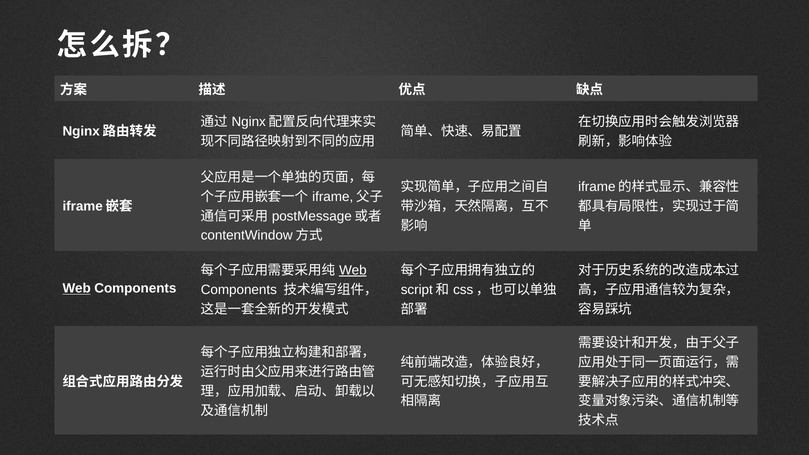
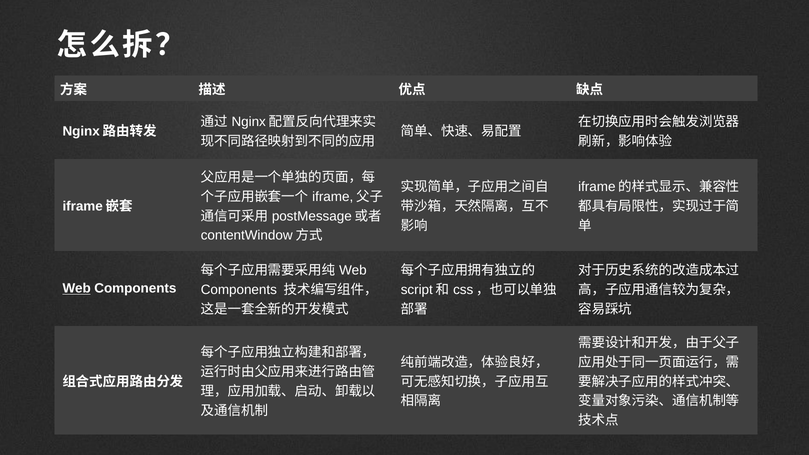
Web underline: present -> none (353, 270)
